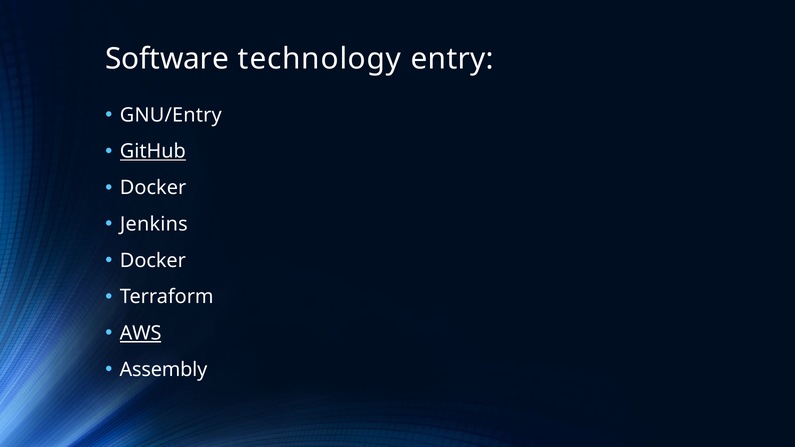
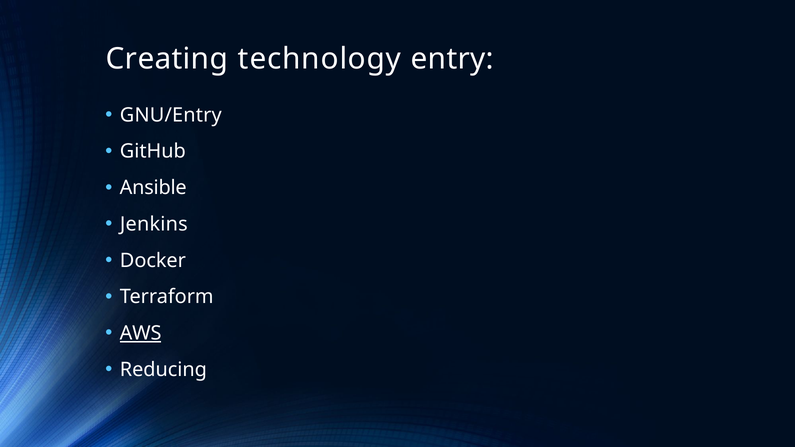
Software: Software -> Creating (167, 59)
GitHub underline: present -> none (153, 152)
Docker: Docker -> Ansible (153, 188)
Assembly: Assembly -> Reducing (163, 370)
